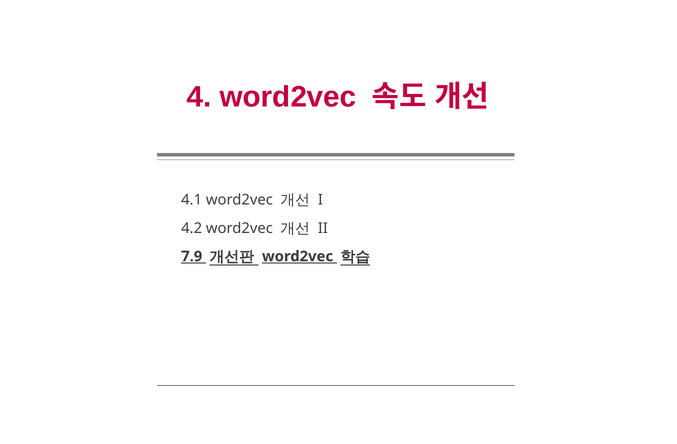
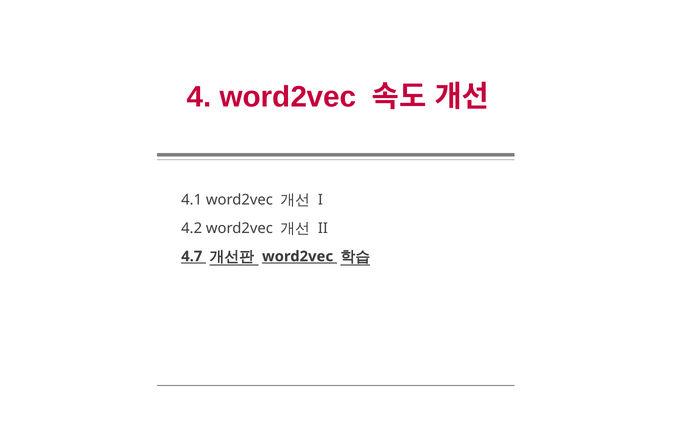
7.9: 7.9 -> 4.7 (192, 257)
